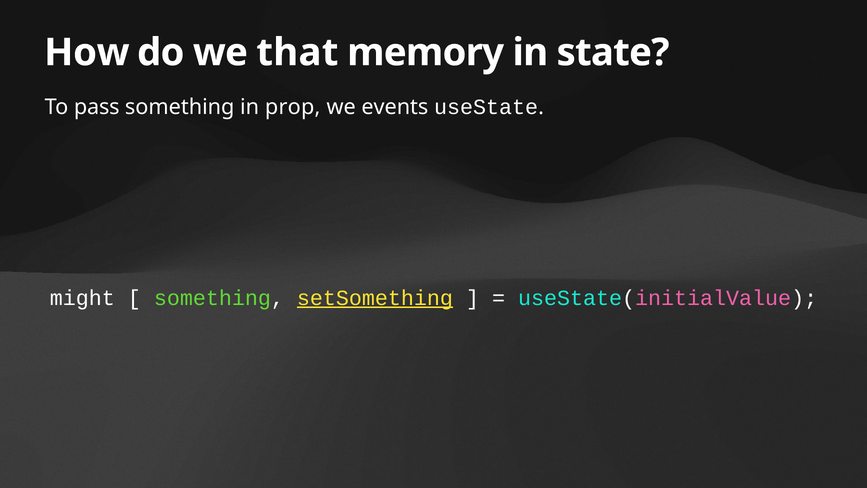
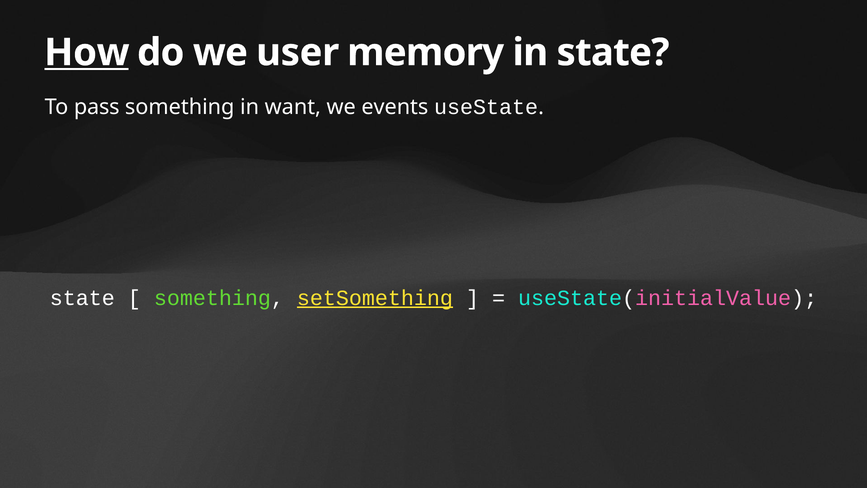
How underline: none -> present (87, 52)
that: that -> user (298, 52)
prop: prop -> want (293, 107)
might: might -> state (82, 298)
